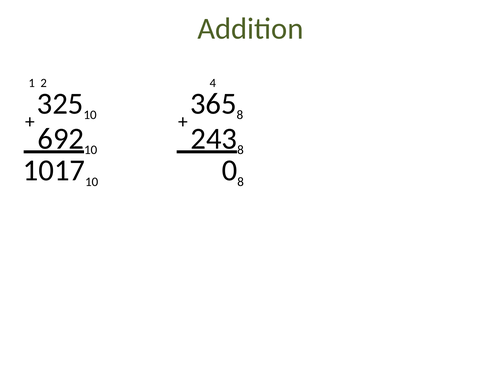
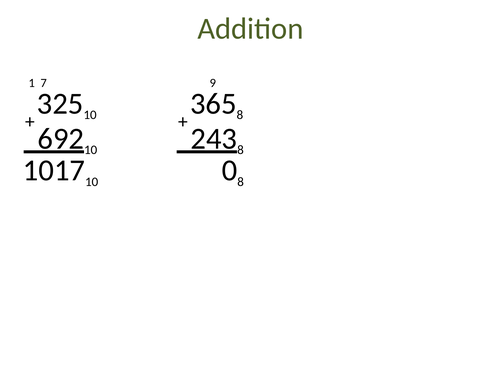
2: 2 -> 7 (44, 83)
4: 4 -> 9 (213, 83)
